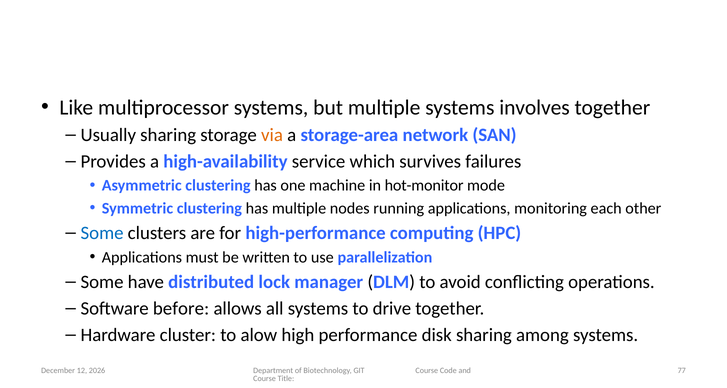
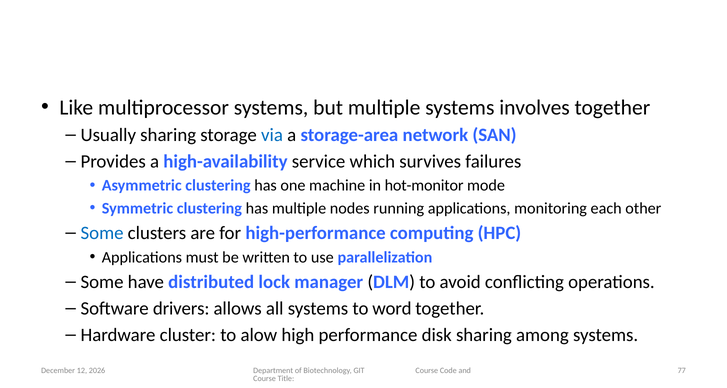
via colour: orange -> blue (272, 135)
before: before -> drivers (181, 308)
drive: drive -> word (392, 308)
